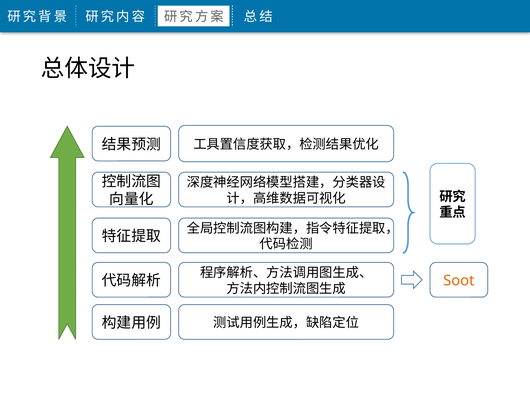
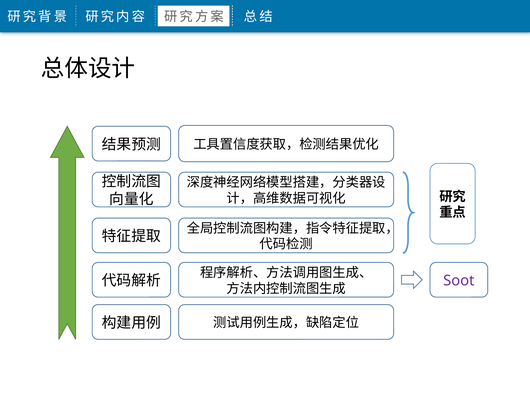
Soot colour: orange -> purple (459, 280)
